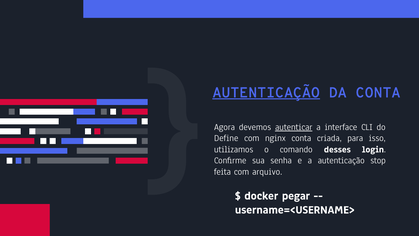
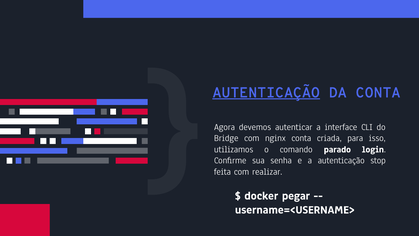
autenticar underline: present -> none (294, 127)
Define: Define -> Bridge (226, 138)
desses: desses -> parado (337, 149)
arquivo: arquivo -> realizar (267, 172)
